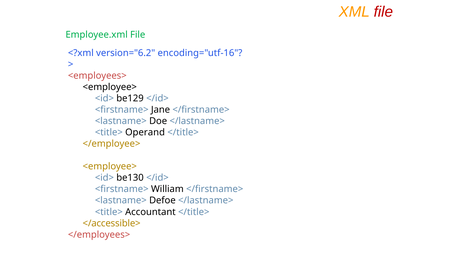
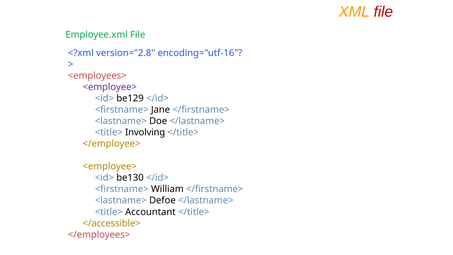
version="6.2: version="6.2 -> version="2.8 (126, 53)
<employee> colour: black -> purple (110, 87)
Operand: Operand -> Involving (145, 132)
